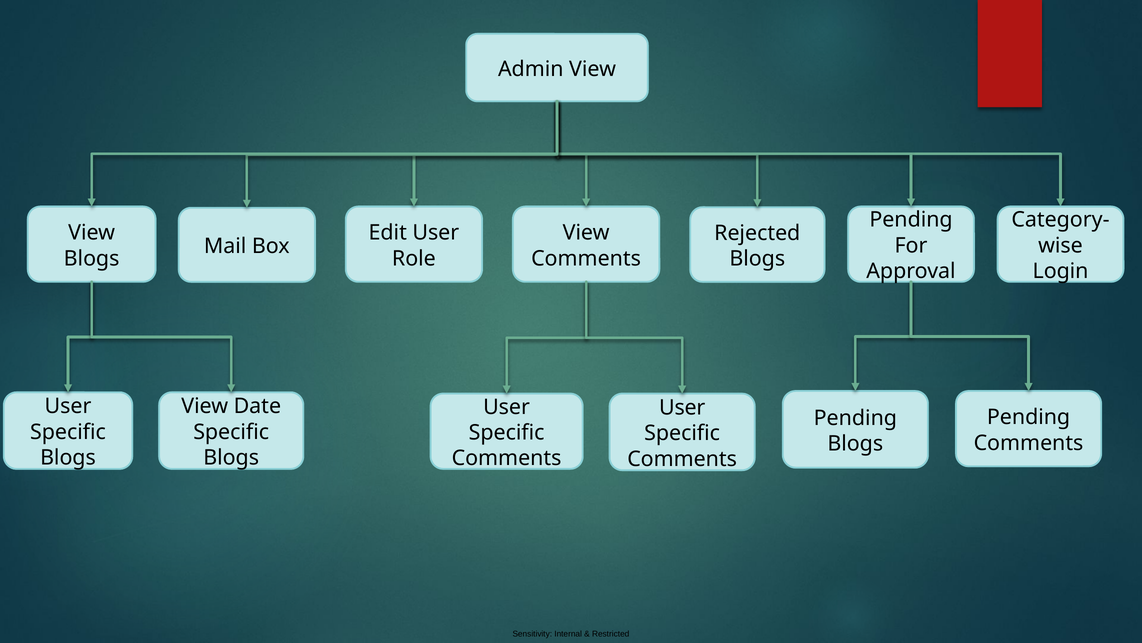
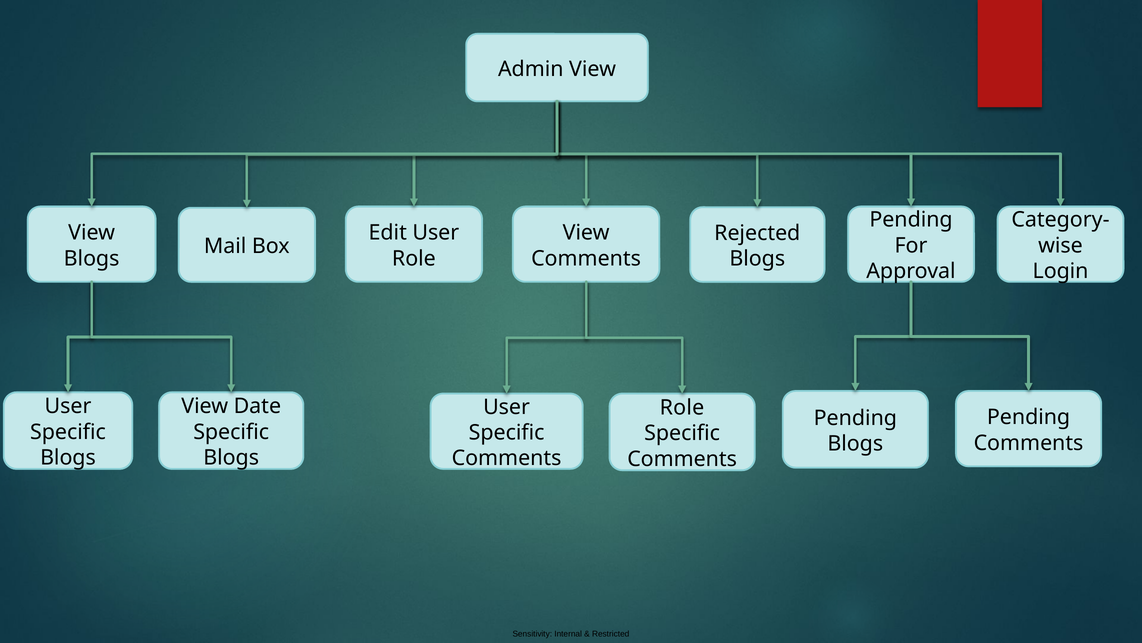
User: User -> Role (682, 407)
